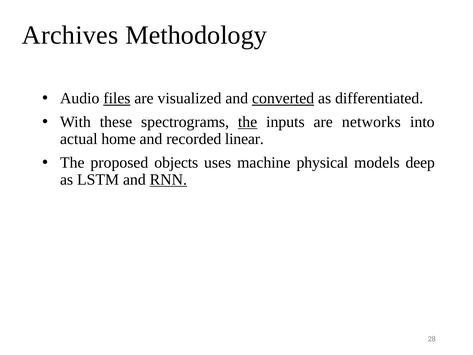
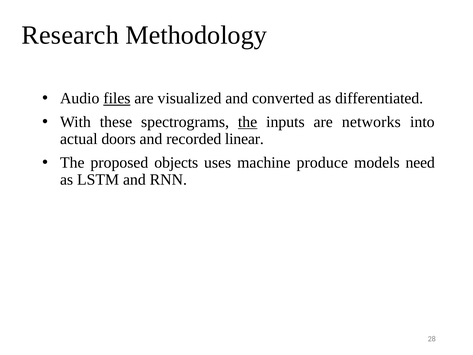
Archives: Archives -> Research (70, 35)
converted underline: present -> none (283, 98)
home: home -> doors (119, 139)
physical: physical -> produce (322, 162)
deep: deep -> need (420, 162)
RNN underline: present -> none (168, 179)
